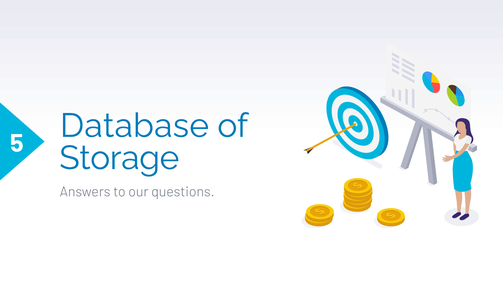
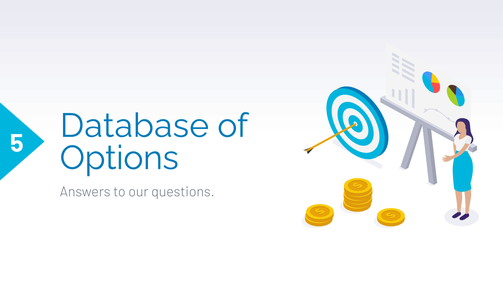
Storage: Storage -> Options (119, 158)
